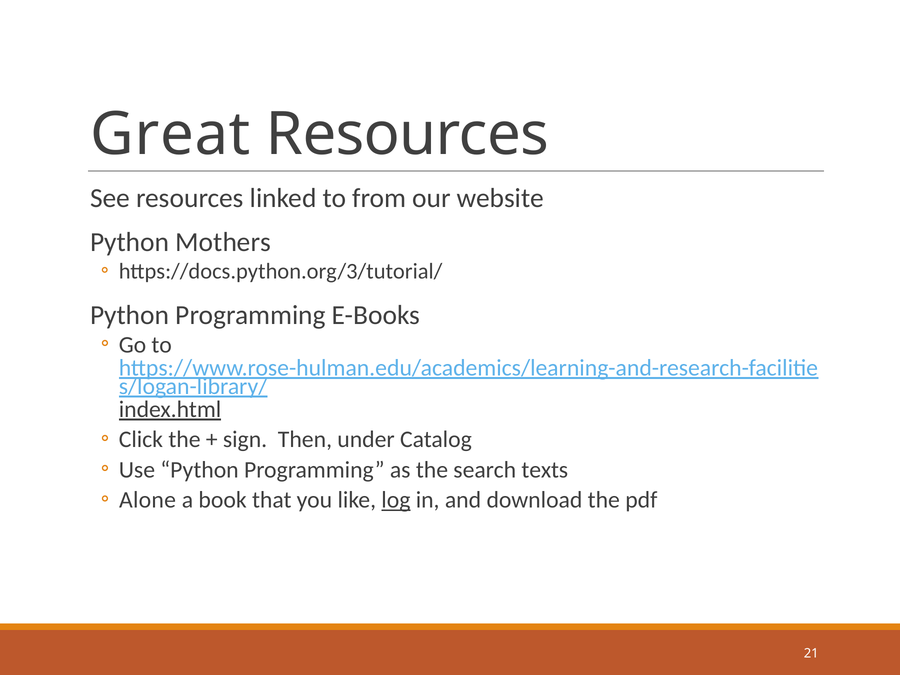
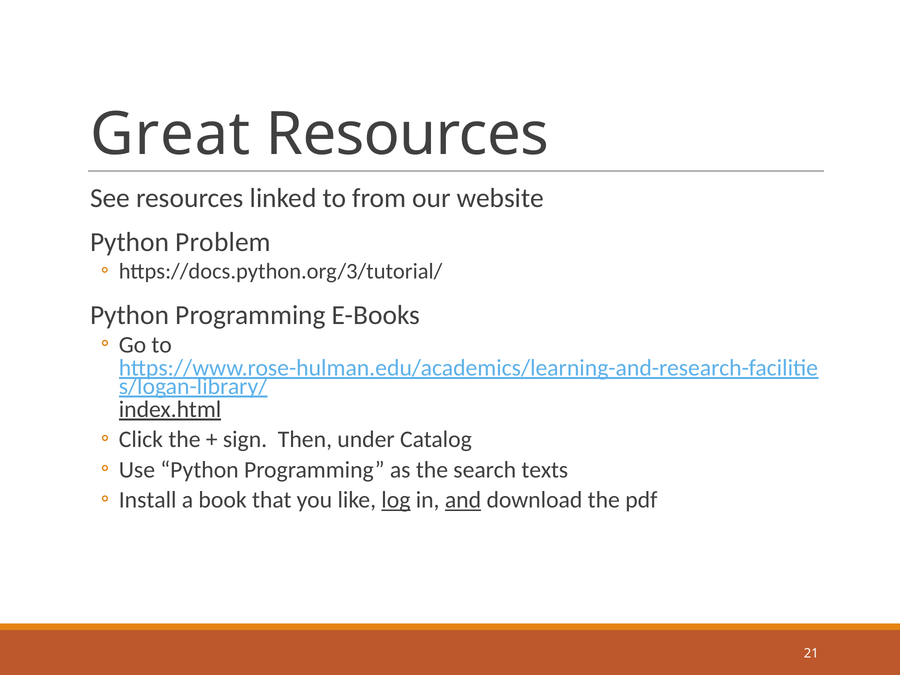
Mothers: Mothers -> Problem (223, 242)
Alone: Alone -> Install (148, 500)
and underline: none -> present (463, 500)
